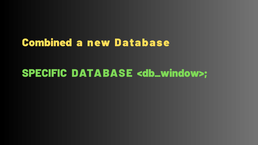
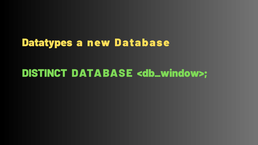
Combined: Combined -> Datatypes (47, 43)
SPECIFIC: SPECIFIC -> DISTINCT (45, 73)
